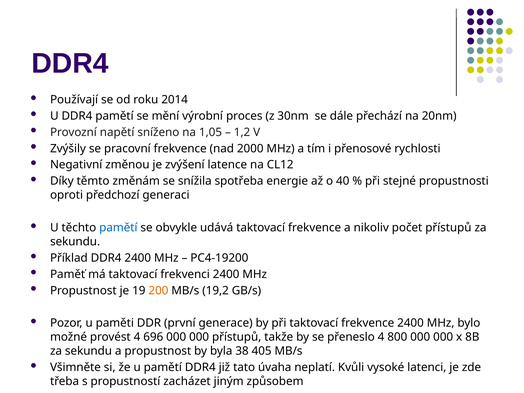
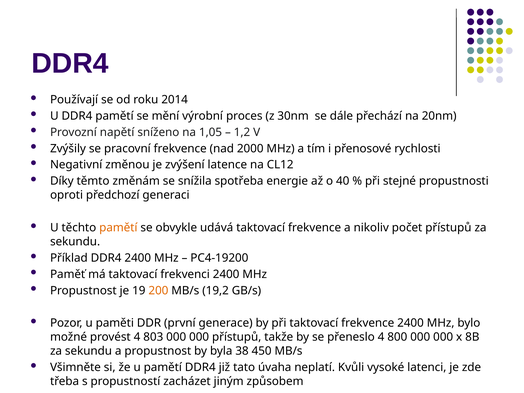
pamětí colour: blue -> orange (118, 228)
696: 696 -> 803 (153, 337)
405: 405 -> 450 (262, 351)
